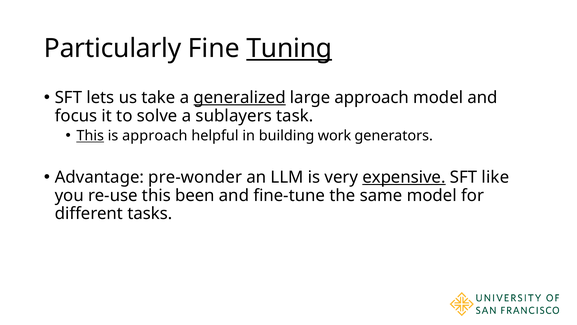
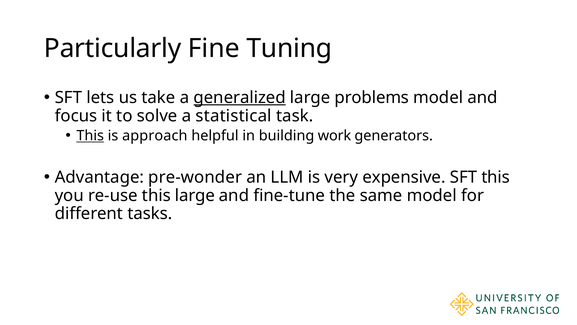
Tuning underline: present -> none (289, 48)
large approach: approach -> problems (372, 98)
sublayers: sublayers -> statistical (234, 116)
expensive underline: present -> none (404, 177)
SFT like: like -> this (496, 177)
this been: been -> large (195, 195)
